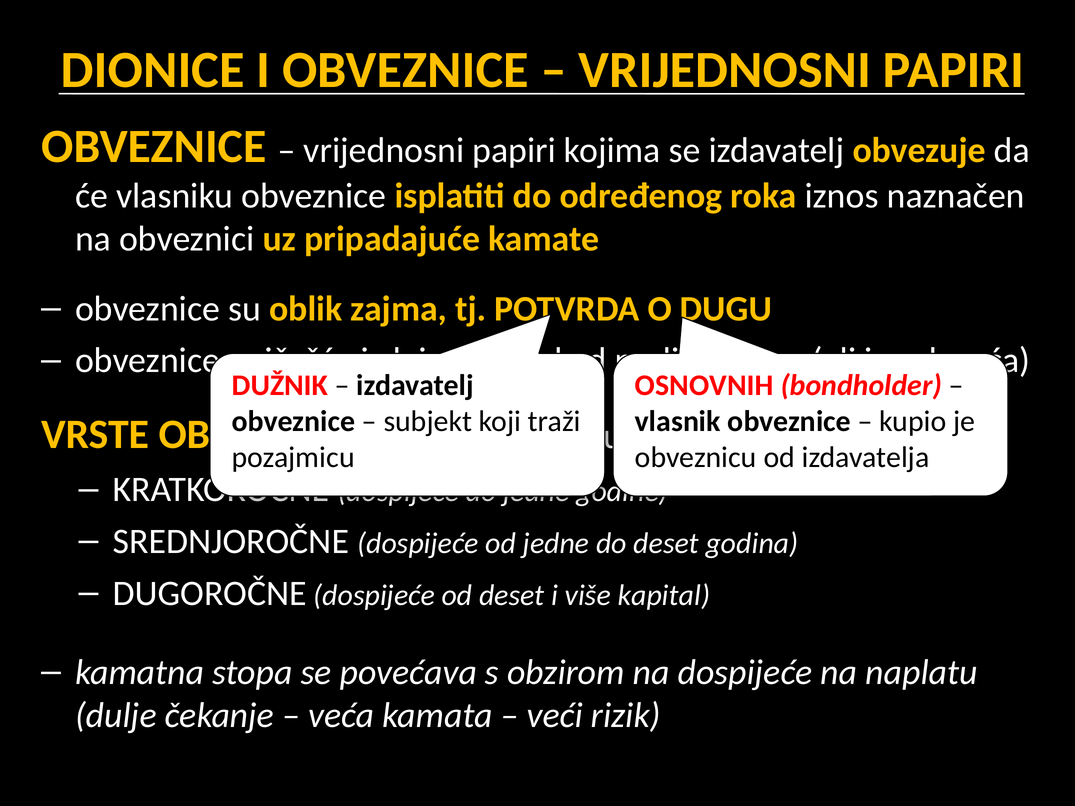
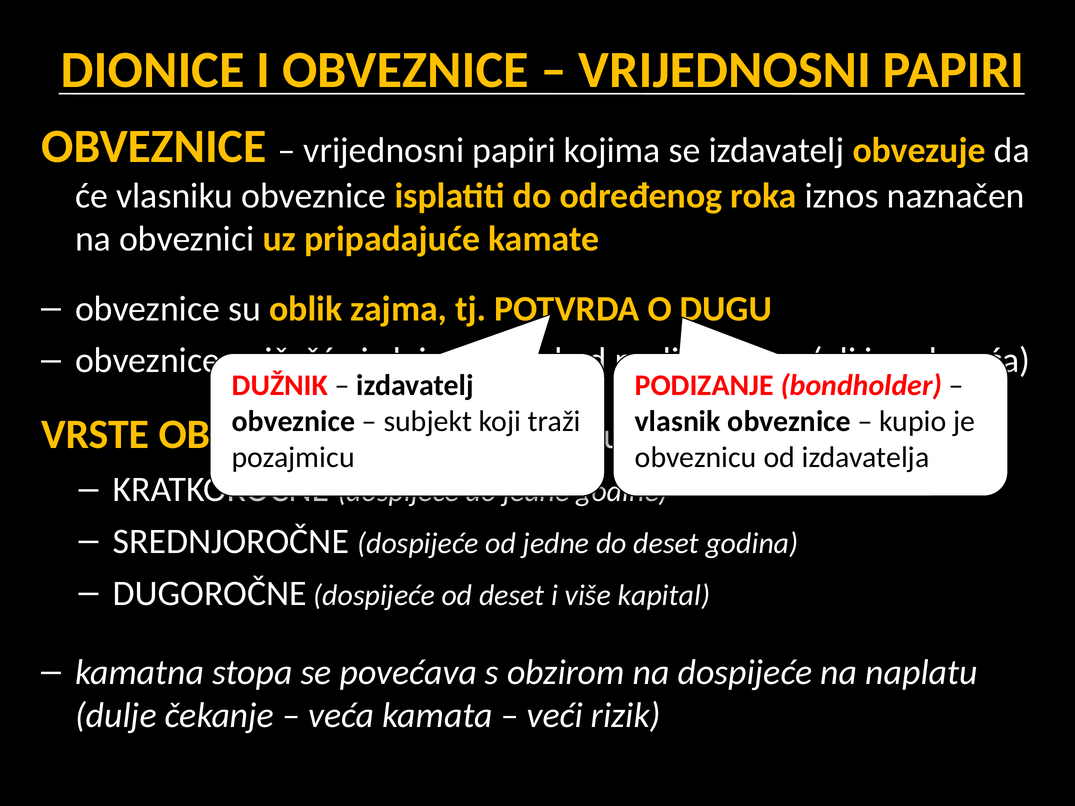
OSNOVNIH: OSNOVNIH -> PODIZANJE (704, 386)
